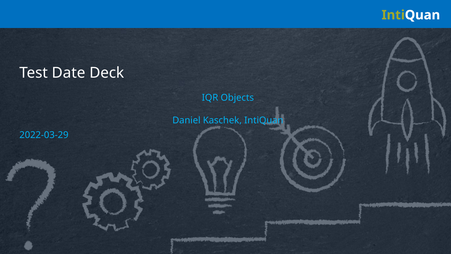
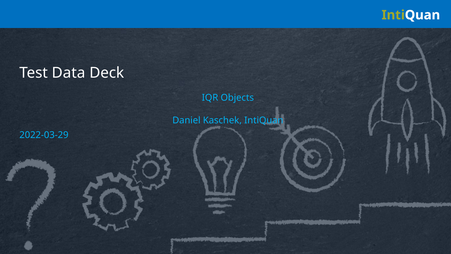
Date: Date -> Data (69, 73)
